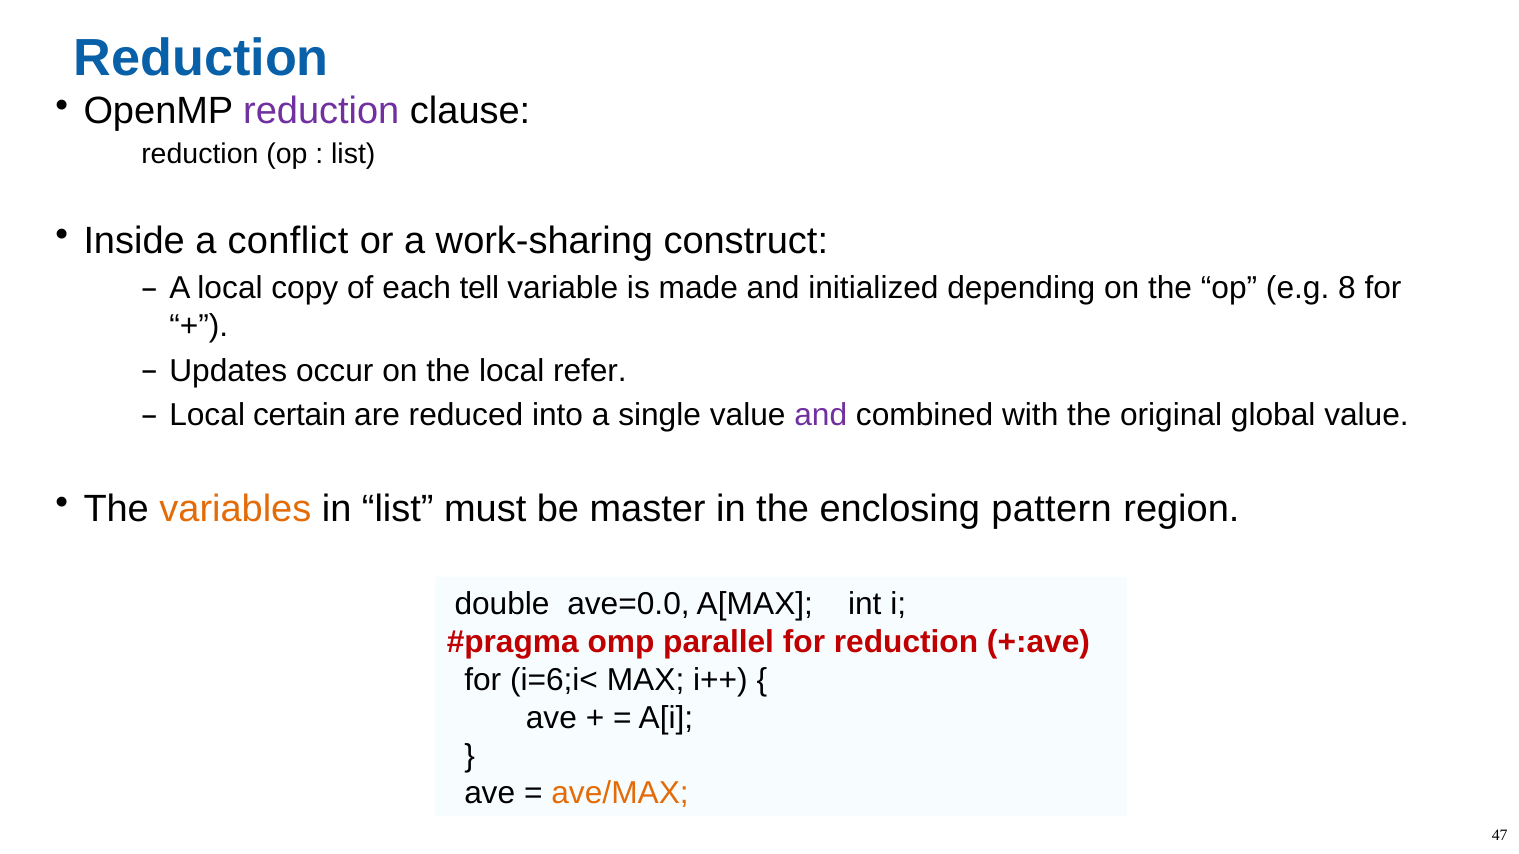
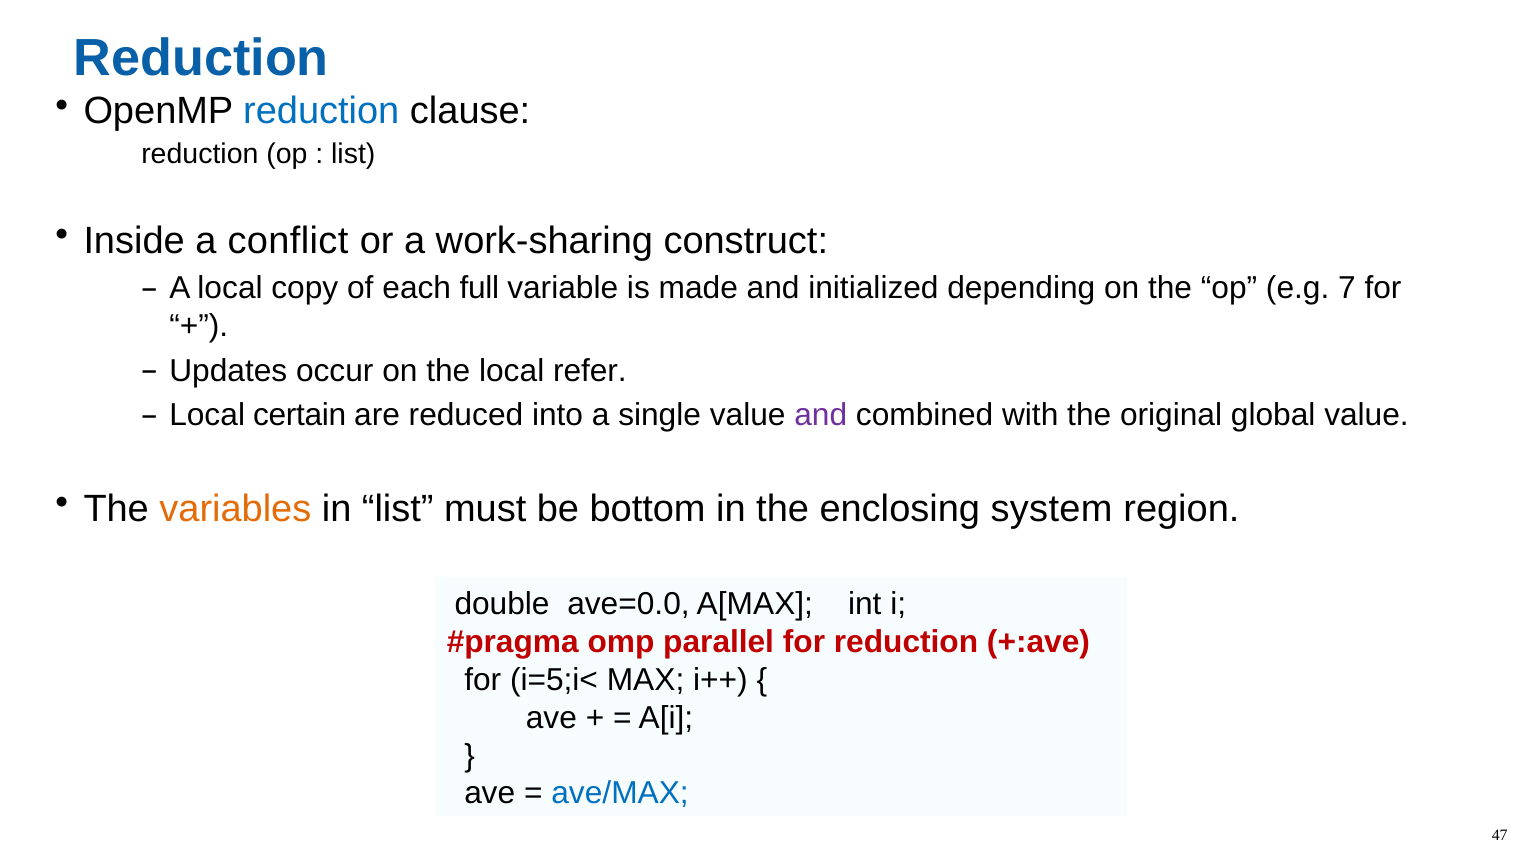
reduction colour: purple -> blue (321, 111)
tell: tell -> full (479, 289)
8: 8 -> 7 (1347, 289)
master: master -> bottom (648, 509)
pattern: pattern -> system (1052, 509)
i=6;i<: i=6;i< -> i=5;i< (554, 680)
ave/MAX colour: orange -> blue (620, 794)
